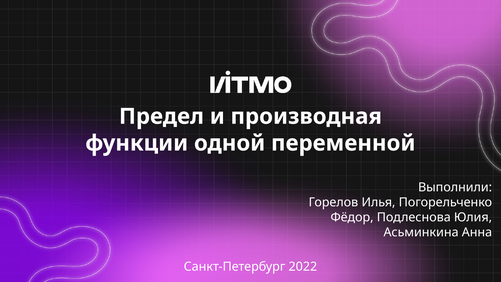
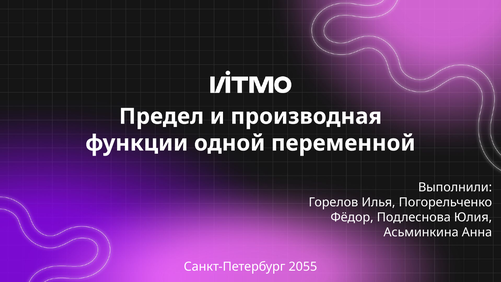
2022: 2022 -> 2055 (303, 267)
